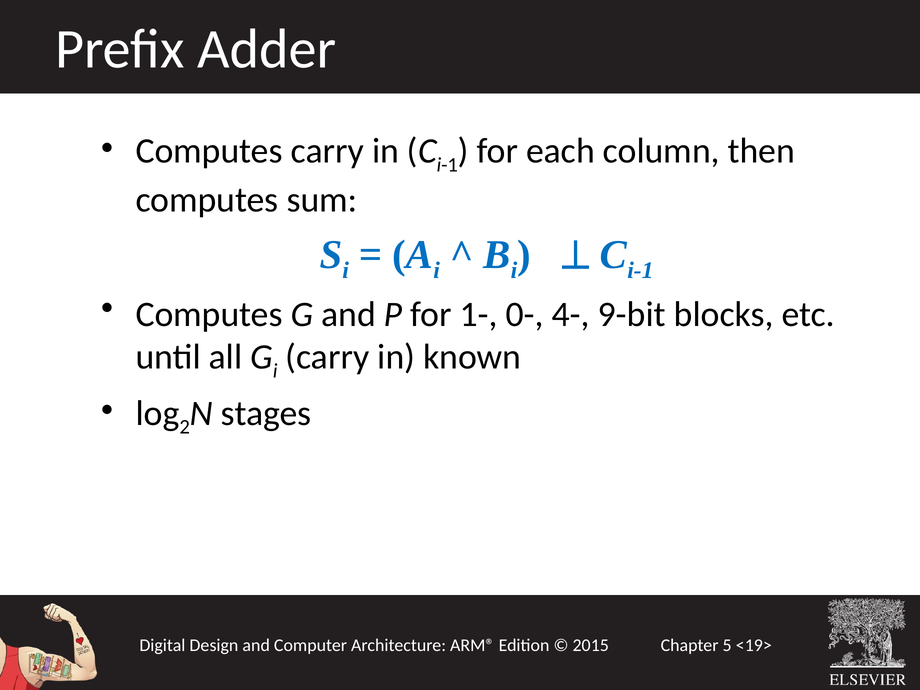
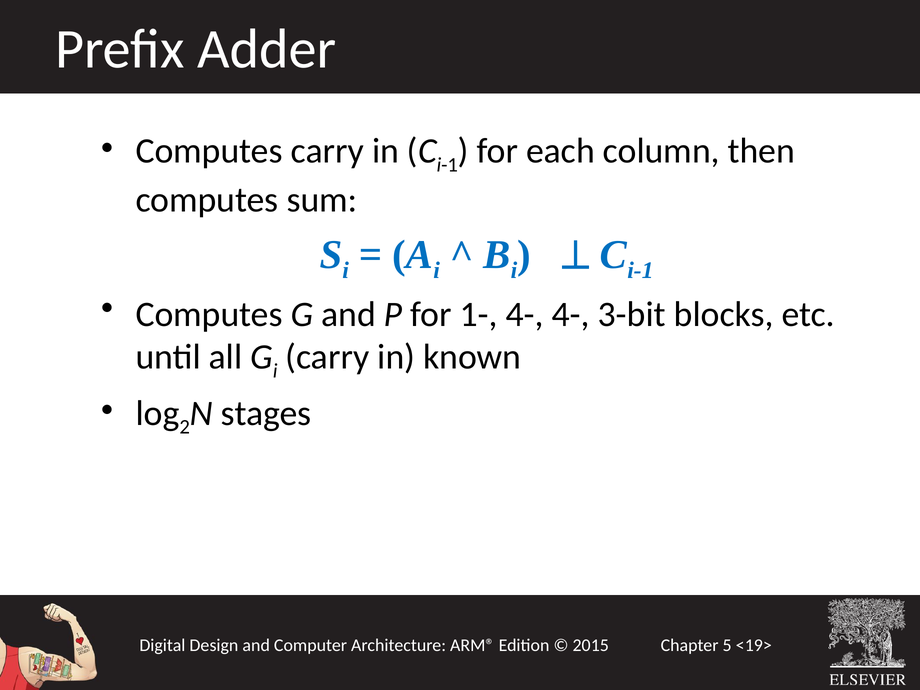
1- 0-: 0- -> 4- (525, 314)
9-bit: 9-bit -> 3-bit (632, 314)
